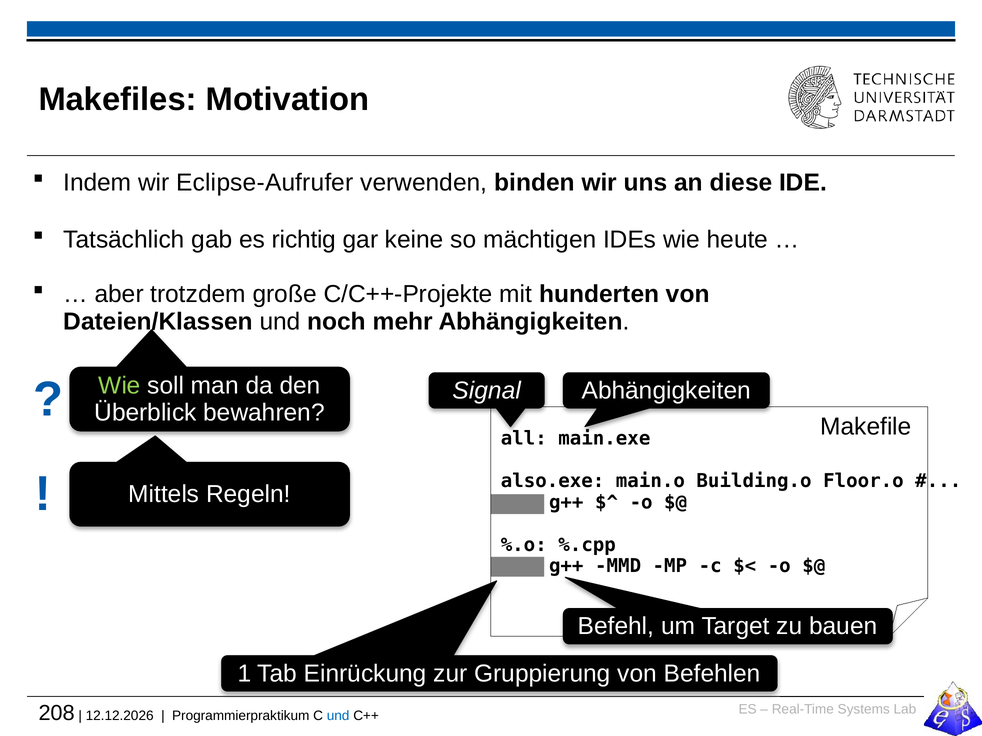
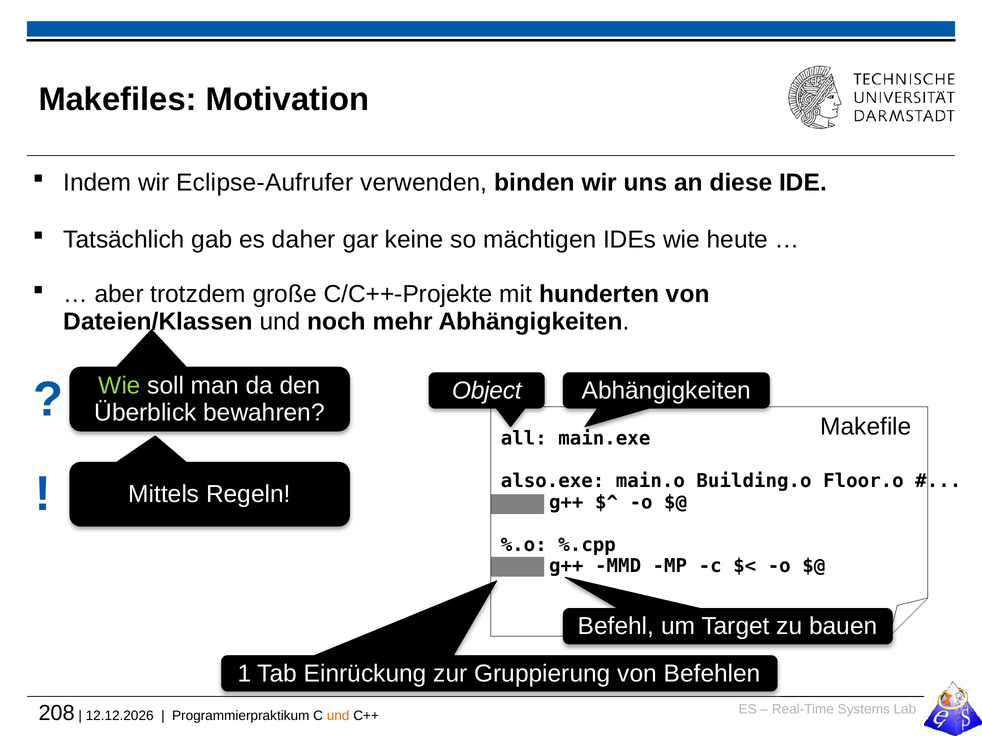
richtig: richtig -> daher (304, 240)
Signal: Signal -> Object (487, 391)
und colour: blue -> orange (338, 716)
